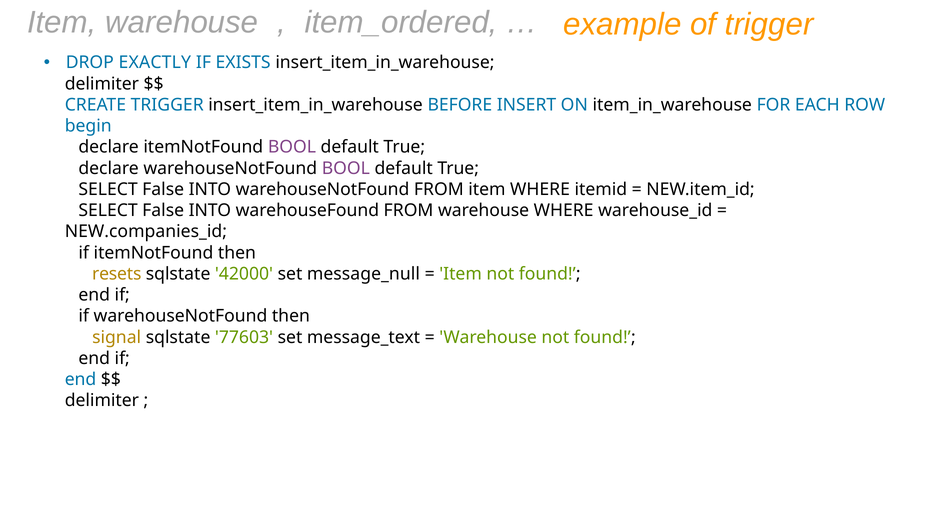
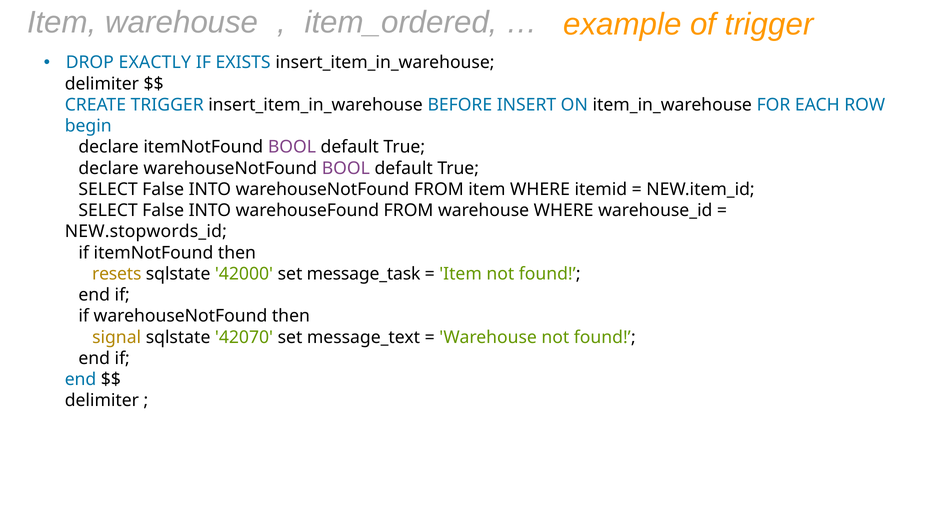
NEW.companies_id: NEW.companies_id -> NEW.stopwords_id (146, 231)
message_null: message_null -> message_task (364, 274)
77603: 77603 -> 42070 (244, 337)
